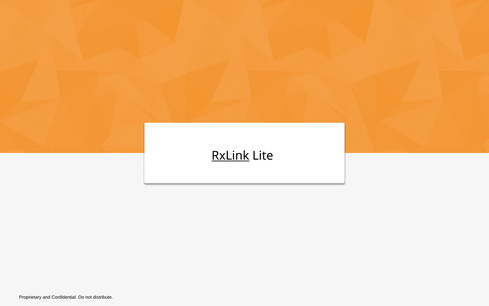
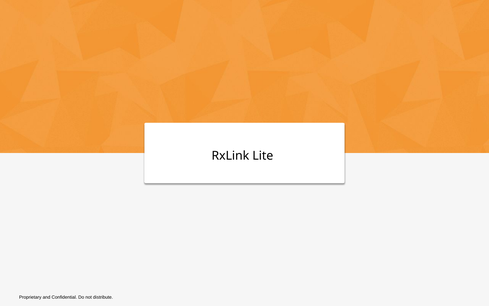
RxLink underline: present -> none (230, 156)
